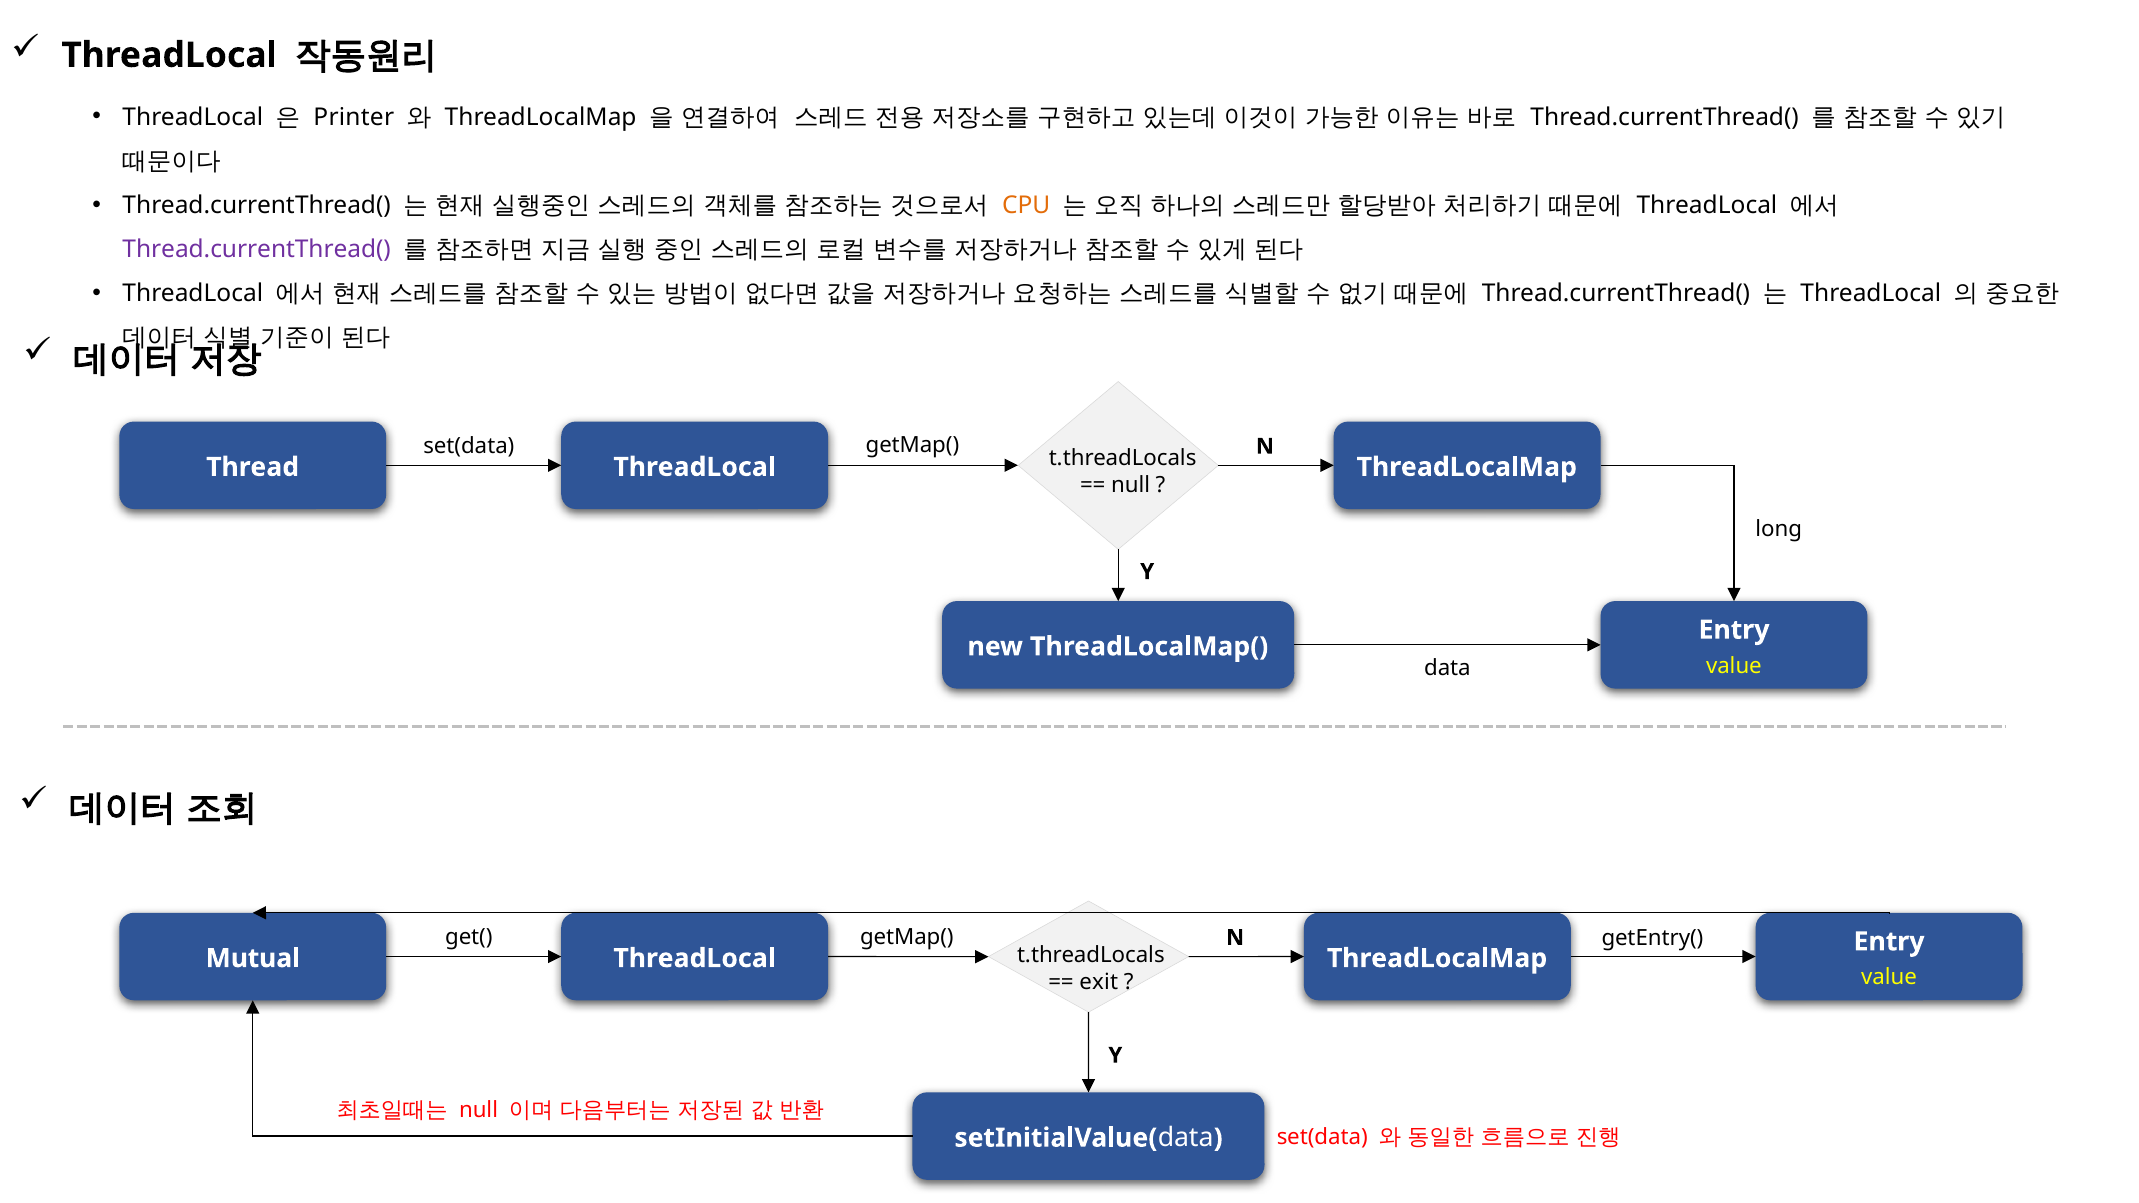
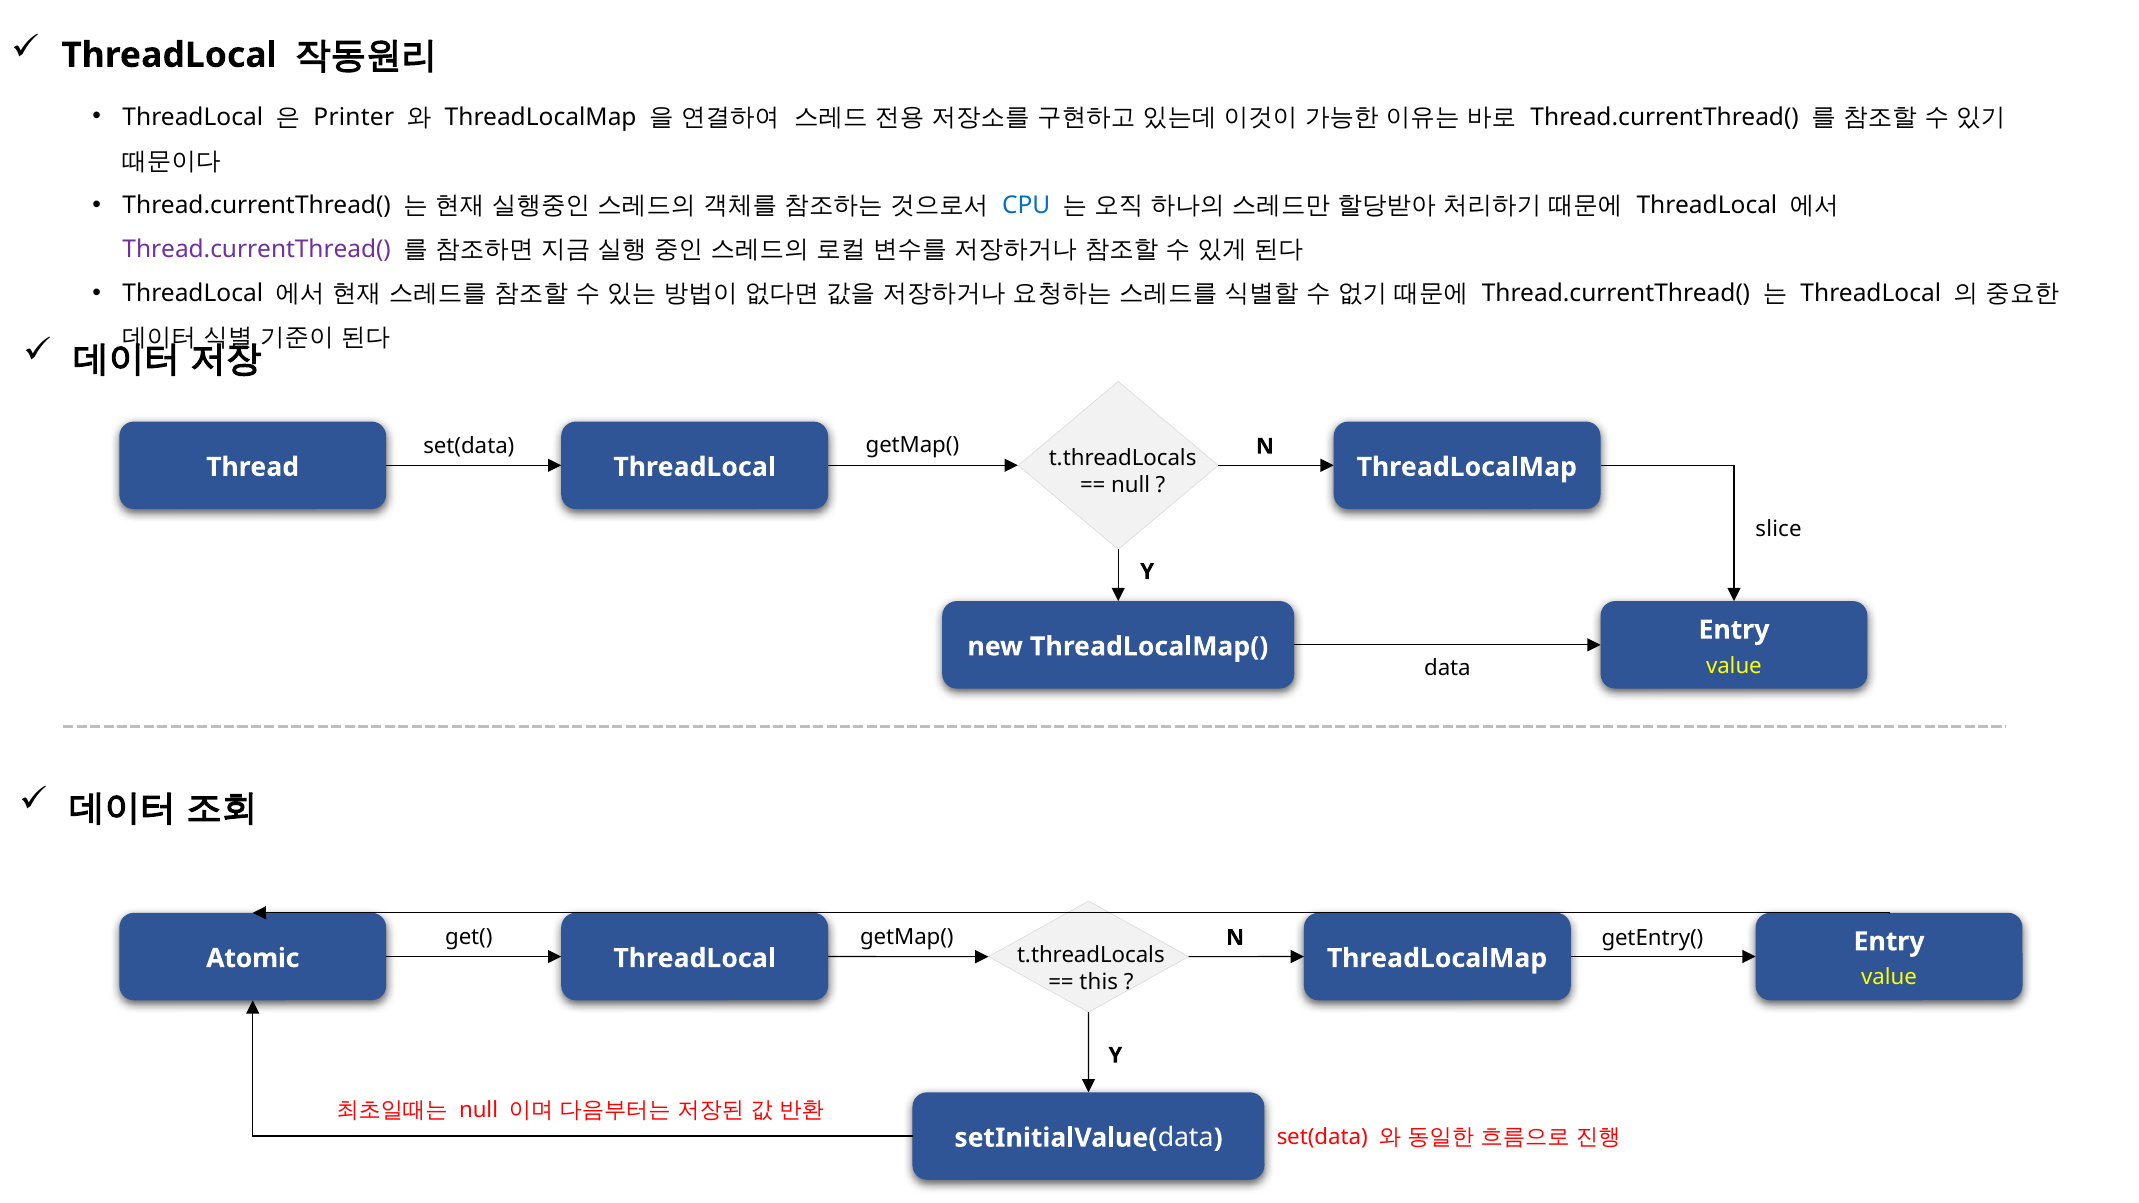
CPU colour: orange -> blue (1026, 206)
long: long -> slice (1779, 529)
Mutual: Mutual -> Atomic (253, 958)
exit: exit -> this (1099, 982)
